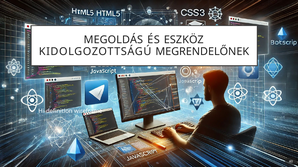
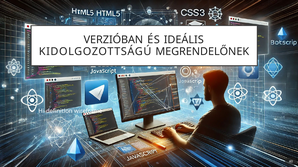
MEGOLDÁS: MEGOLDÁS -> VERZIÓBAN (113, 40)
ESZKÖZ: ESZKÖZ -> IDEÁLIS (184, 40)
